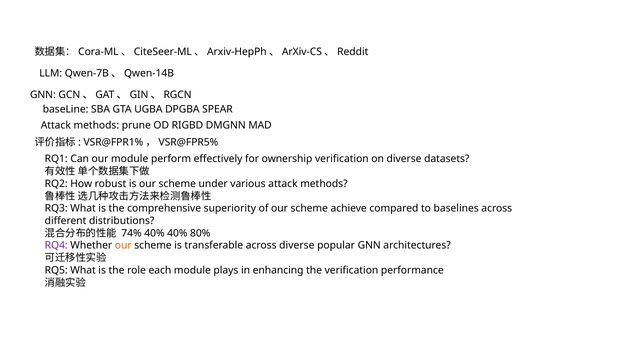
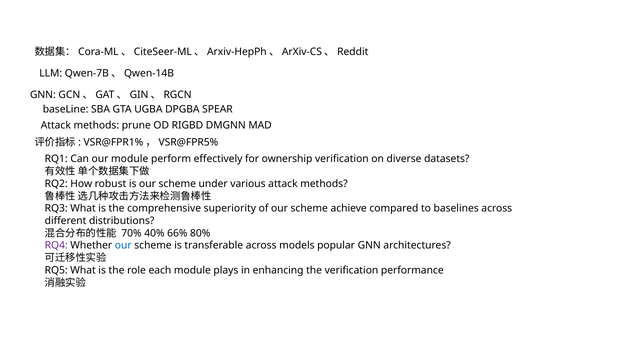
74%: 74% -> 70% (132, 233)
40% 40%: 40% -> 66% (177, 233)
our colour: orange -> blue (123, 245)
across diverse: diverse -> models (297, 245)
